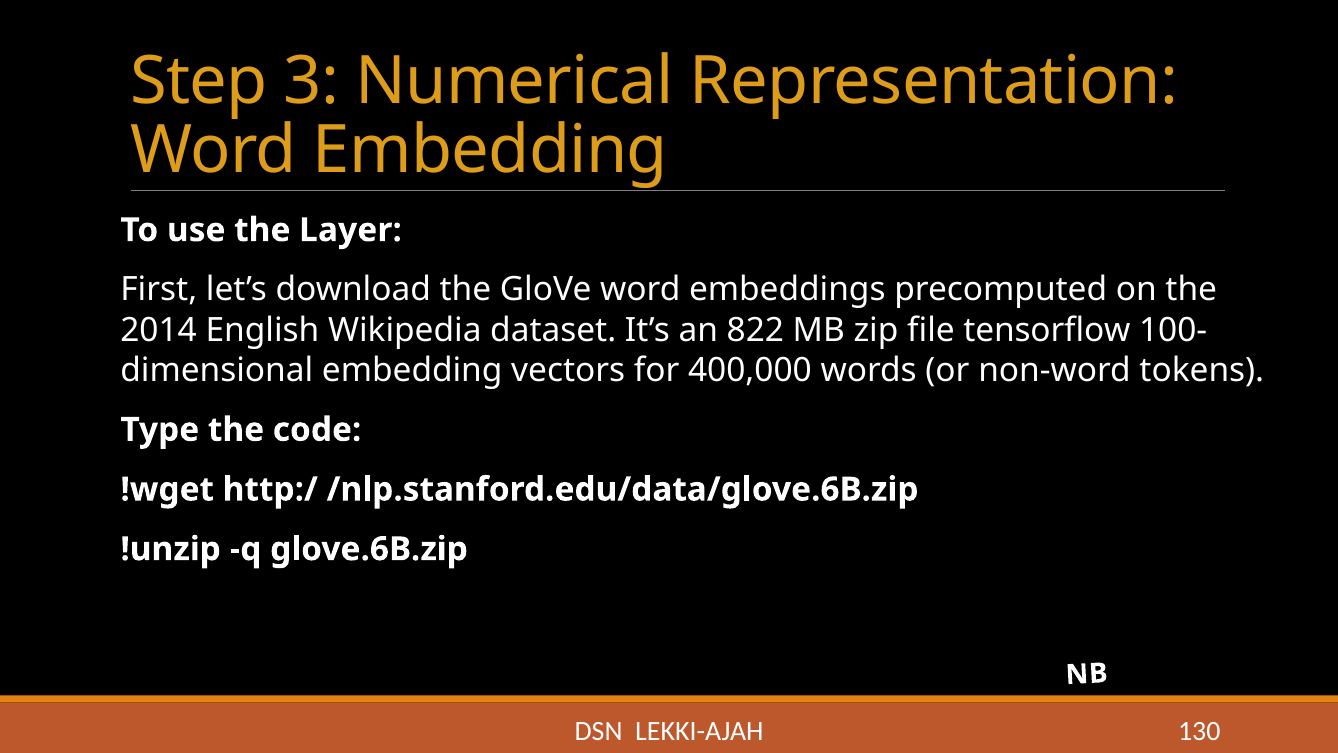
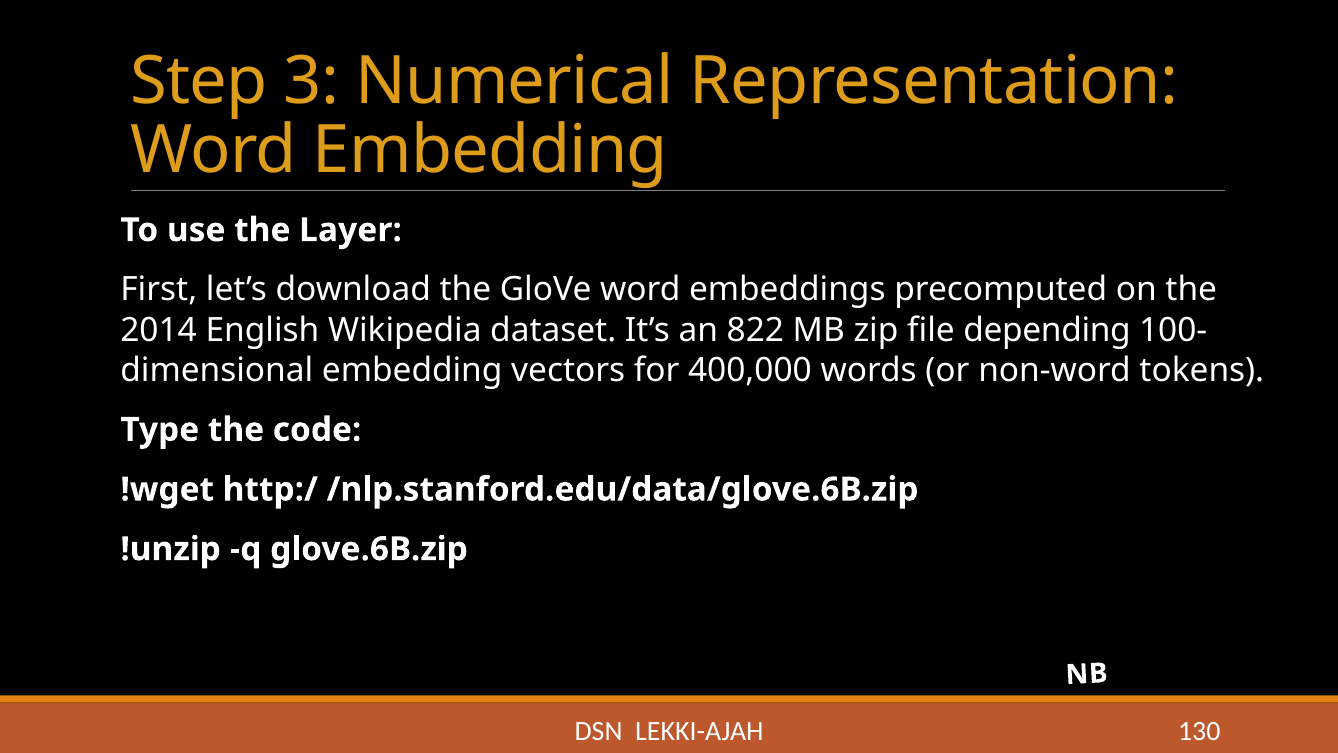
tensorflow: tensorflow -> depending (1047, 330)
